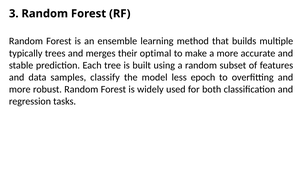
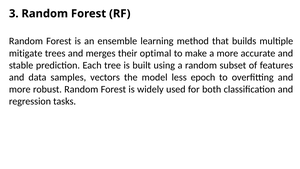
typically: typically -> mitigate (26, 53)
classify: classify -> vectors (105, 77)
